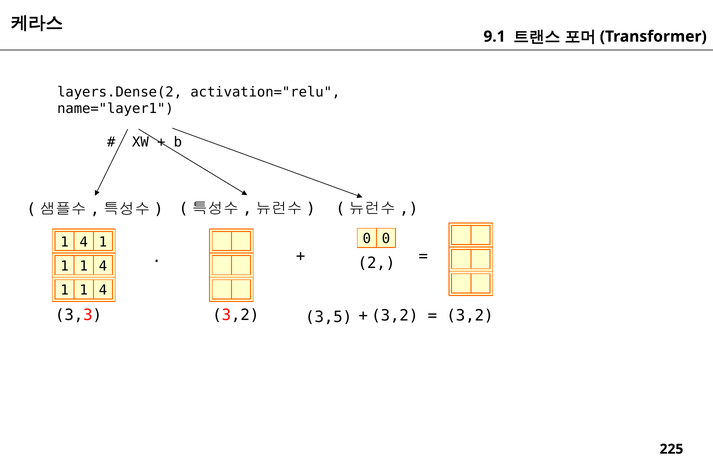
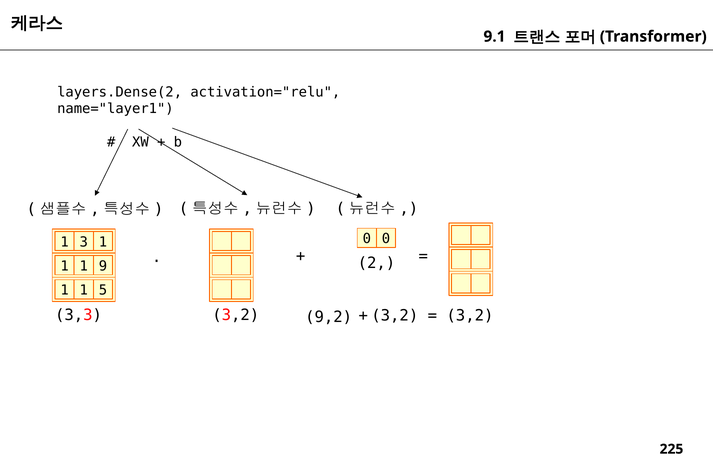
4: 4 -> 3 (84, 242)
4: 4 -> 9 (103, 266)
4: 4 -> 5 (103, 291)
3,5: 3,5 -> 9,2 (329, 317)
